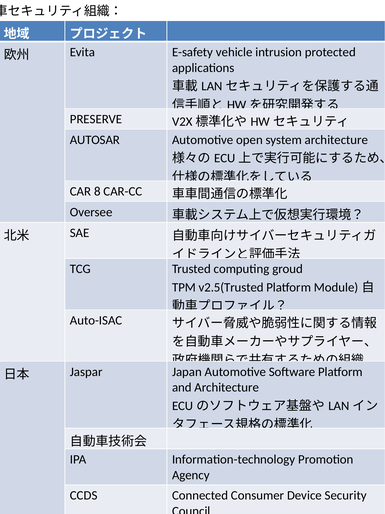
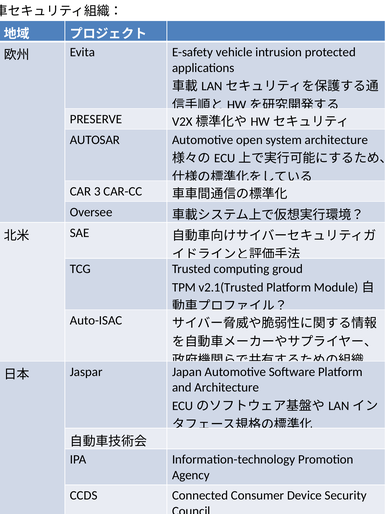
8: 8 -> 3 (97, 191)
v2.5(Trusted: v2.5(Trusted -> v2.1(Trusted (231, 287)
